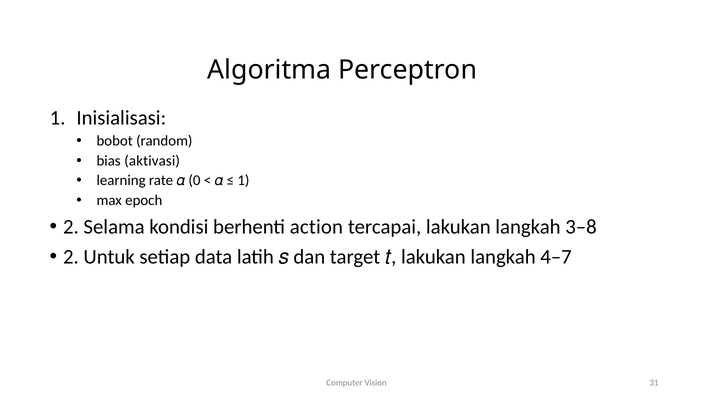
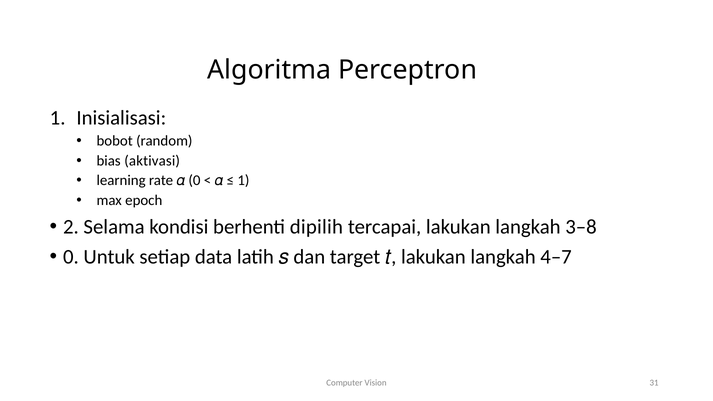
action: action -> dipilih (316, 227)
2: 2 -> 0 (71, 257)
